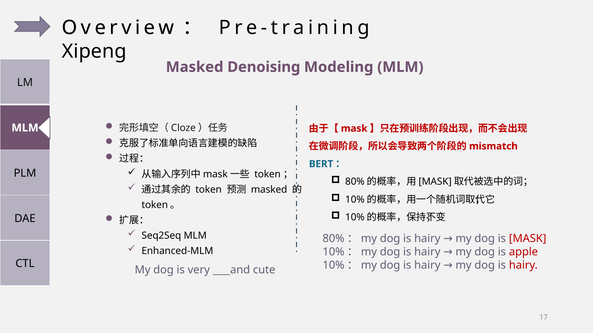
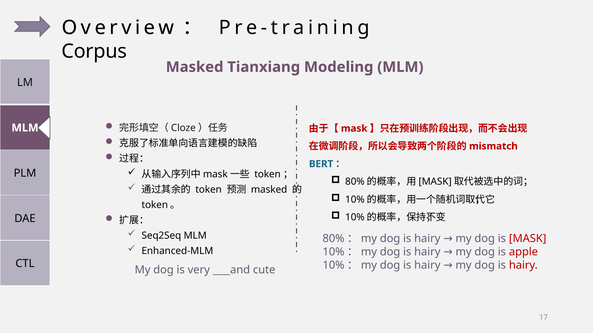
Xipeng: Xipeng -> Corpus (94, 52)
Denoising: Denoising -> Tianxiang (264, 67)
